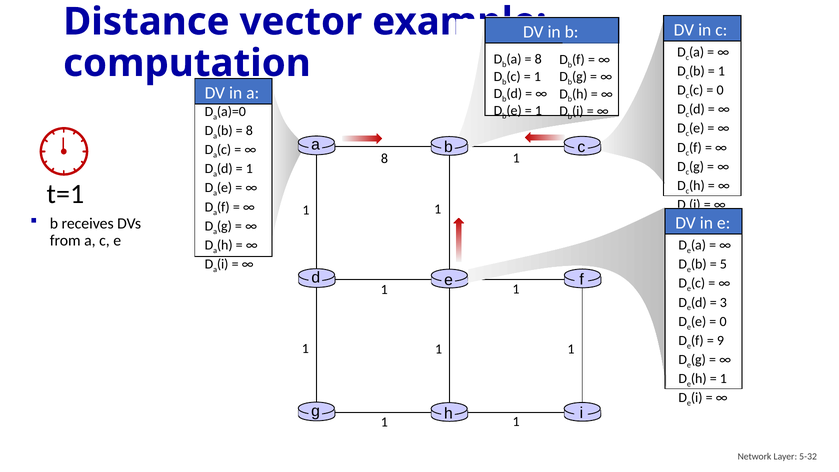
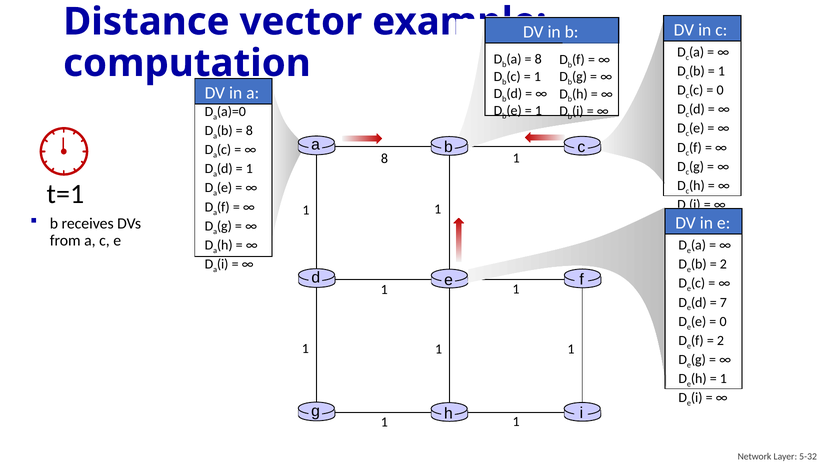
5: 5 -> 2 (723, 264)
3: 3 -> 7 (723, 302)
9: 9 -> 2 (721, 341)
